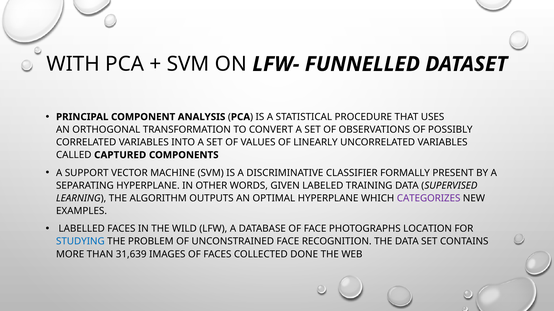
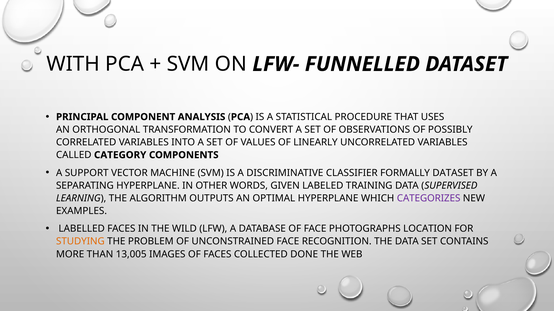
CAPTURED: CAPTURED -> CATEGORY (120, 155)
FORMALLY PRESENT: PRESENT -> DATASET (453, 173)
STUDYING colour: blue -> orange (80, 242)
31,639: 31,639 -> 13,005 (131, 255)
